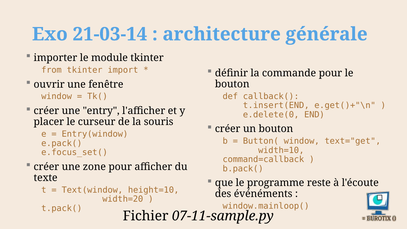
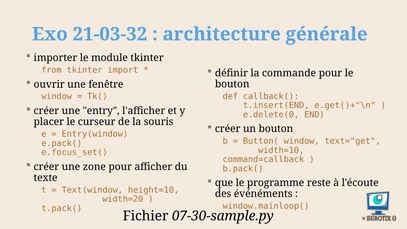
21-03-14: 21-03-14 -> 21-03-32 (110, 34)
07-11-sample.py: 07-11-sample.py -> 07-30-sample.py (223, 216)
